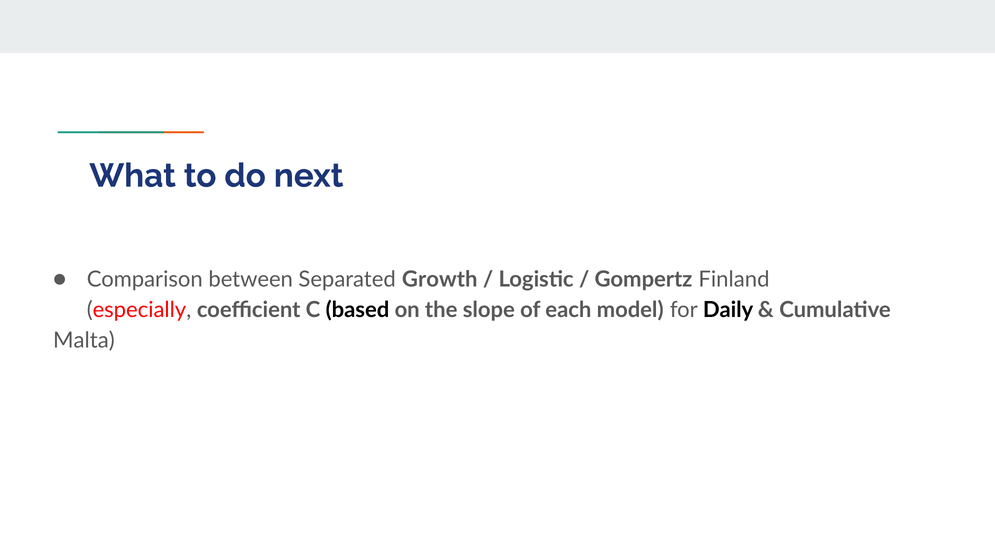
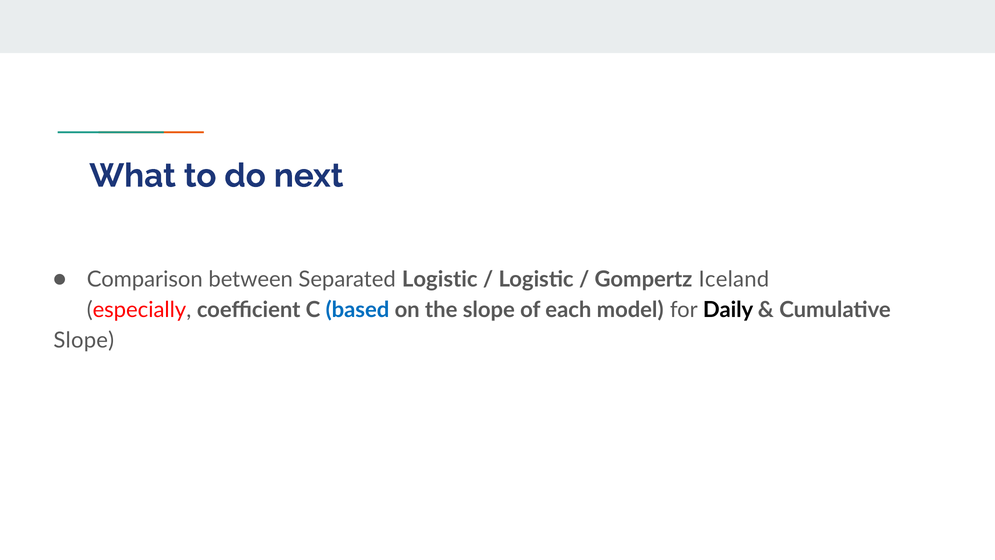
Separated Growth: Growth -> Logistic (440, 279)
Finland: Finland -> Iceland (734, 279)
based colour: black -> blue (357, 310)
Malta: Malta -> Slope (84, 340)
